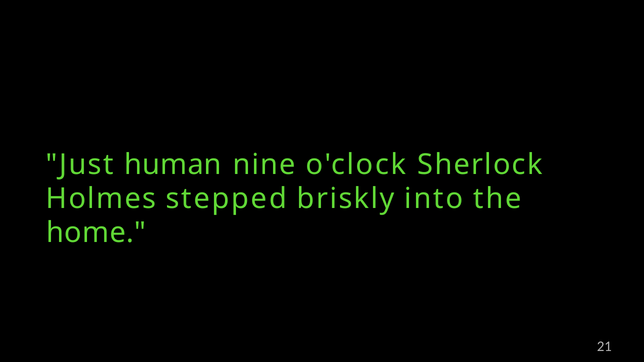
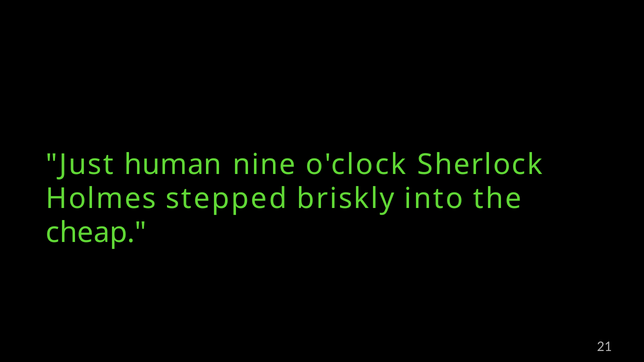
home: home -> cheap (96, 233)
